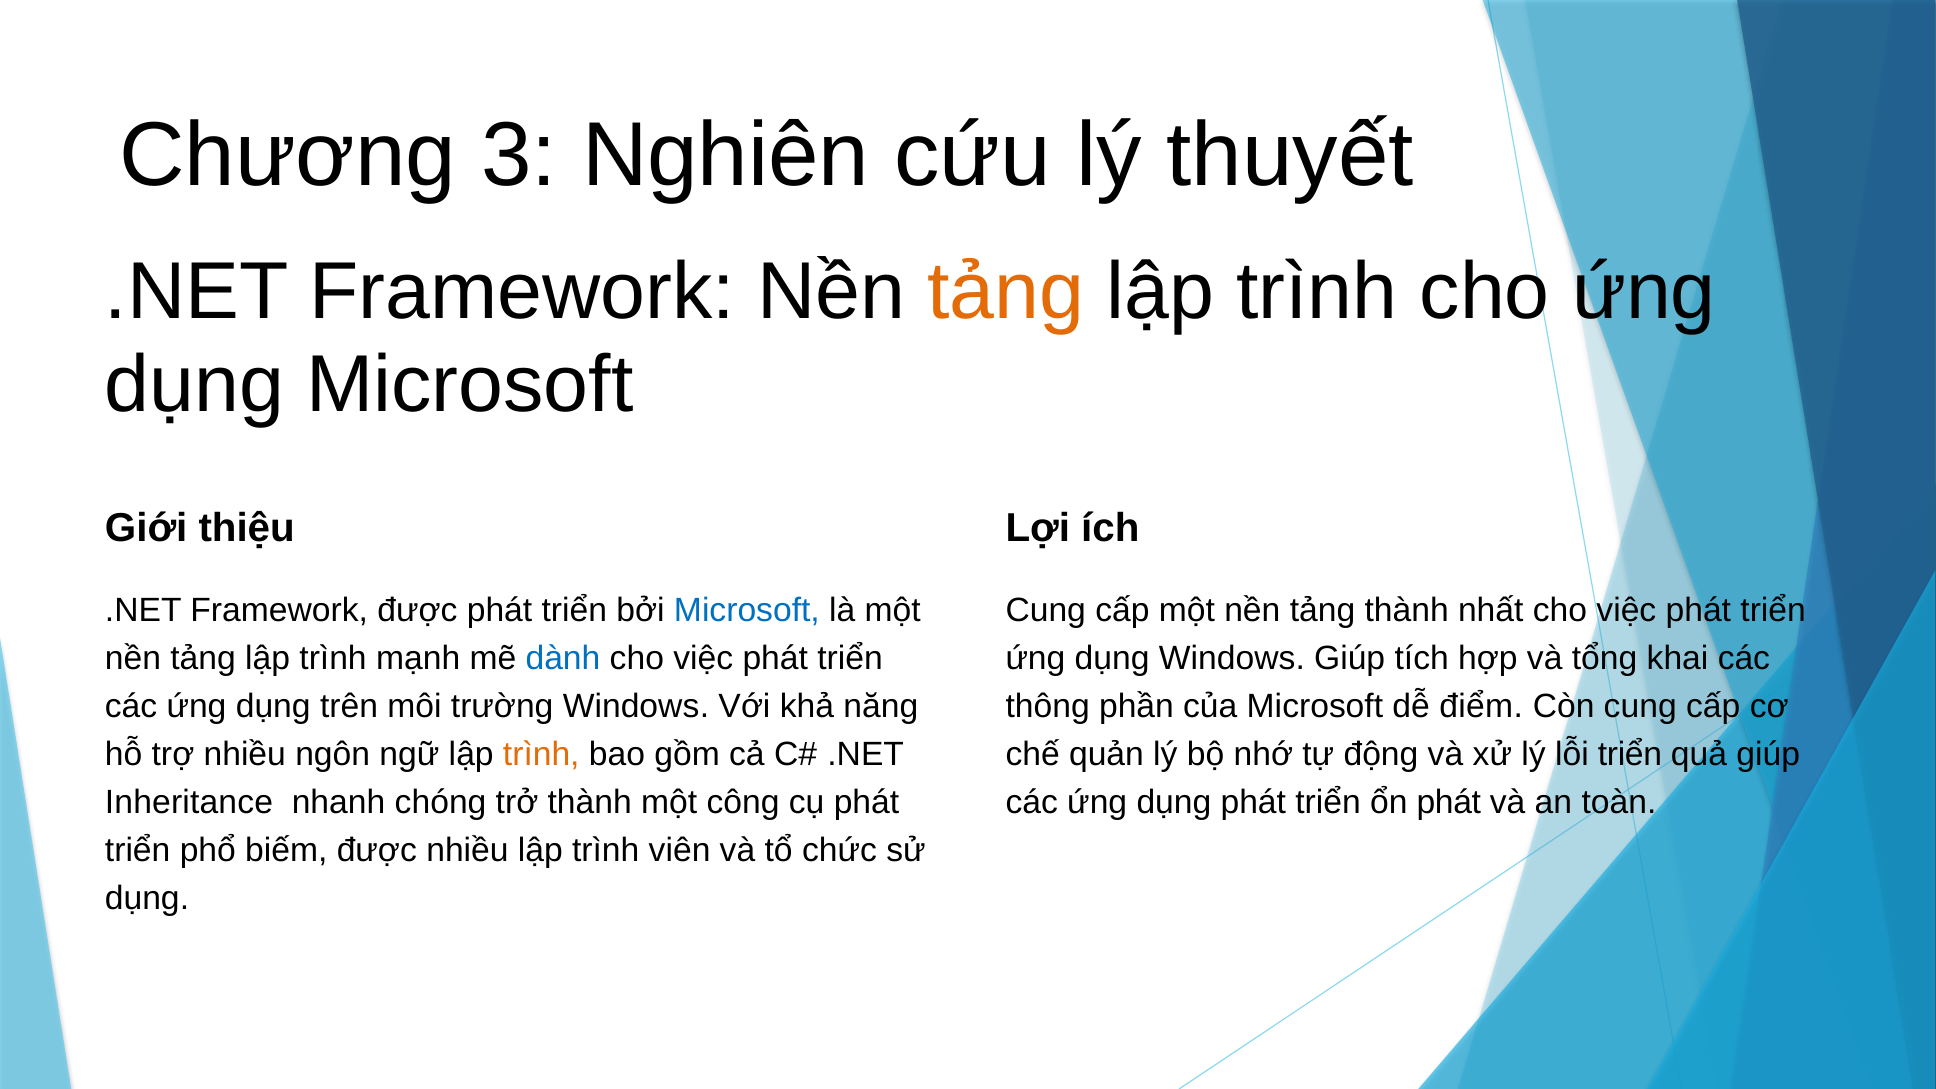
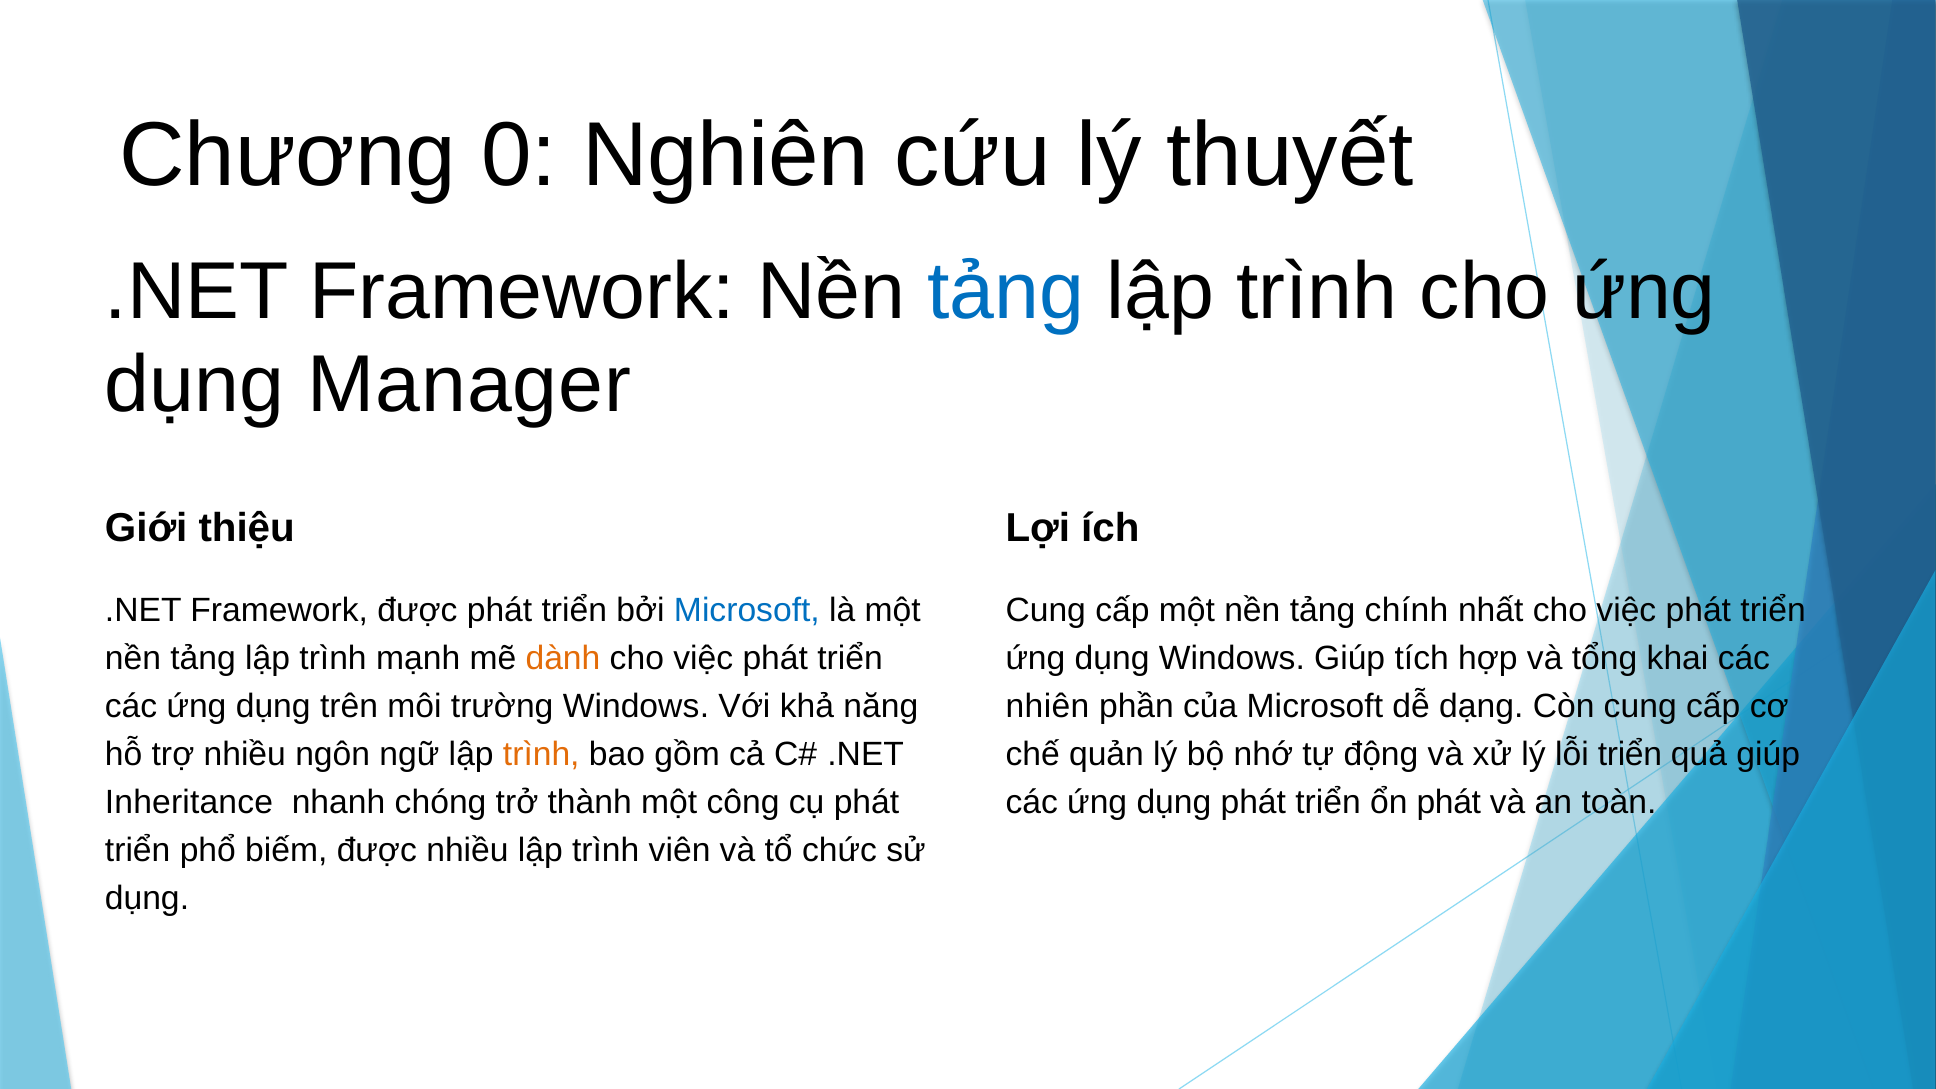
3: 3 -> 0 (519, 156)
tảng colour: orange -> blue (1006, 292)
dụng Microsoft: Microsoft -> Manager (470, 385)
tảng thành: thành -> chính (1406, 611)
dành colour: blue -> orange (563, 659)
thông: thông -> nhiên (1047, 706)
điểm: điểm -> dạng (1481, 706)
